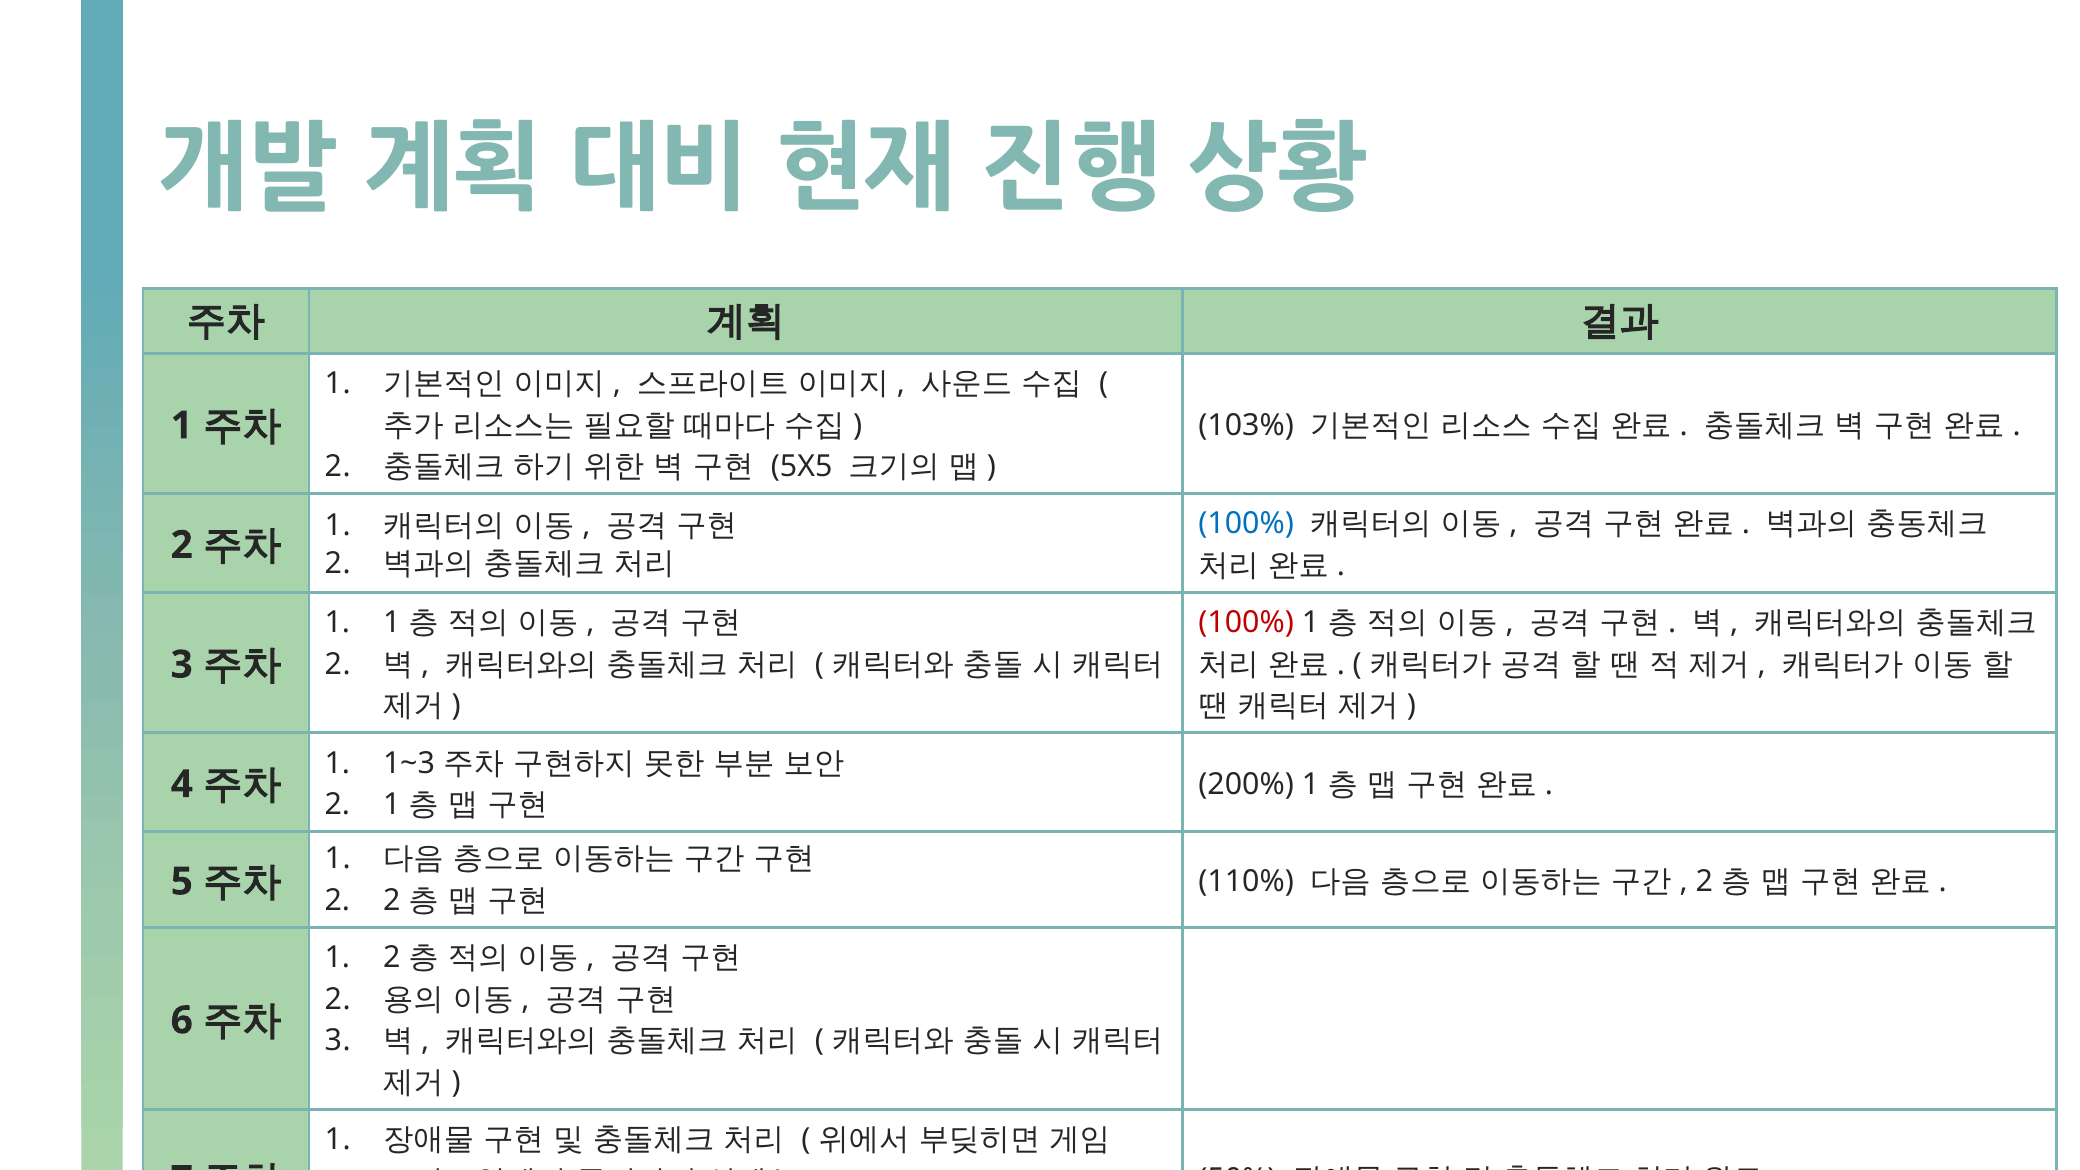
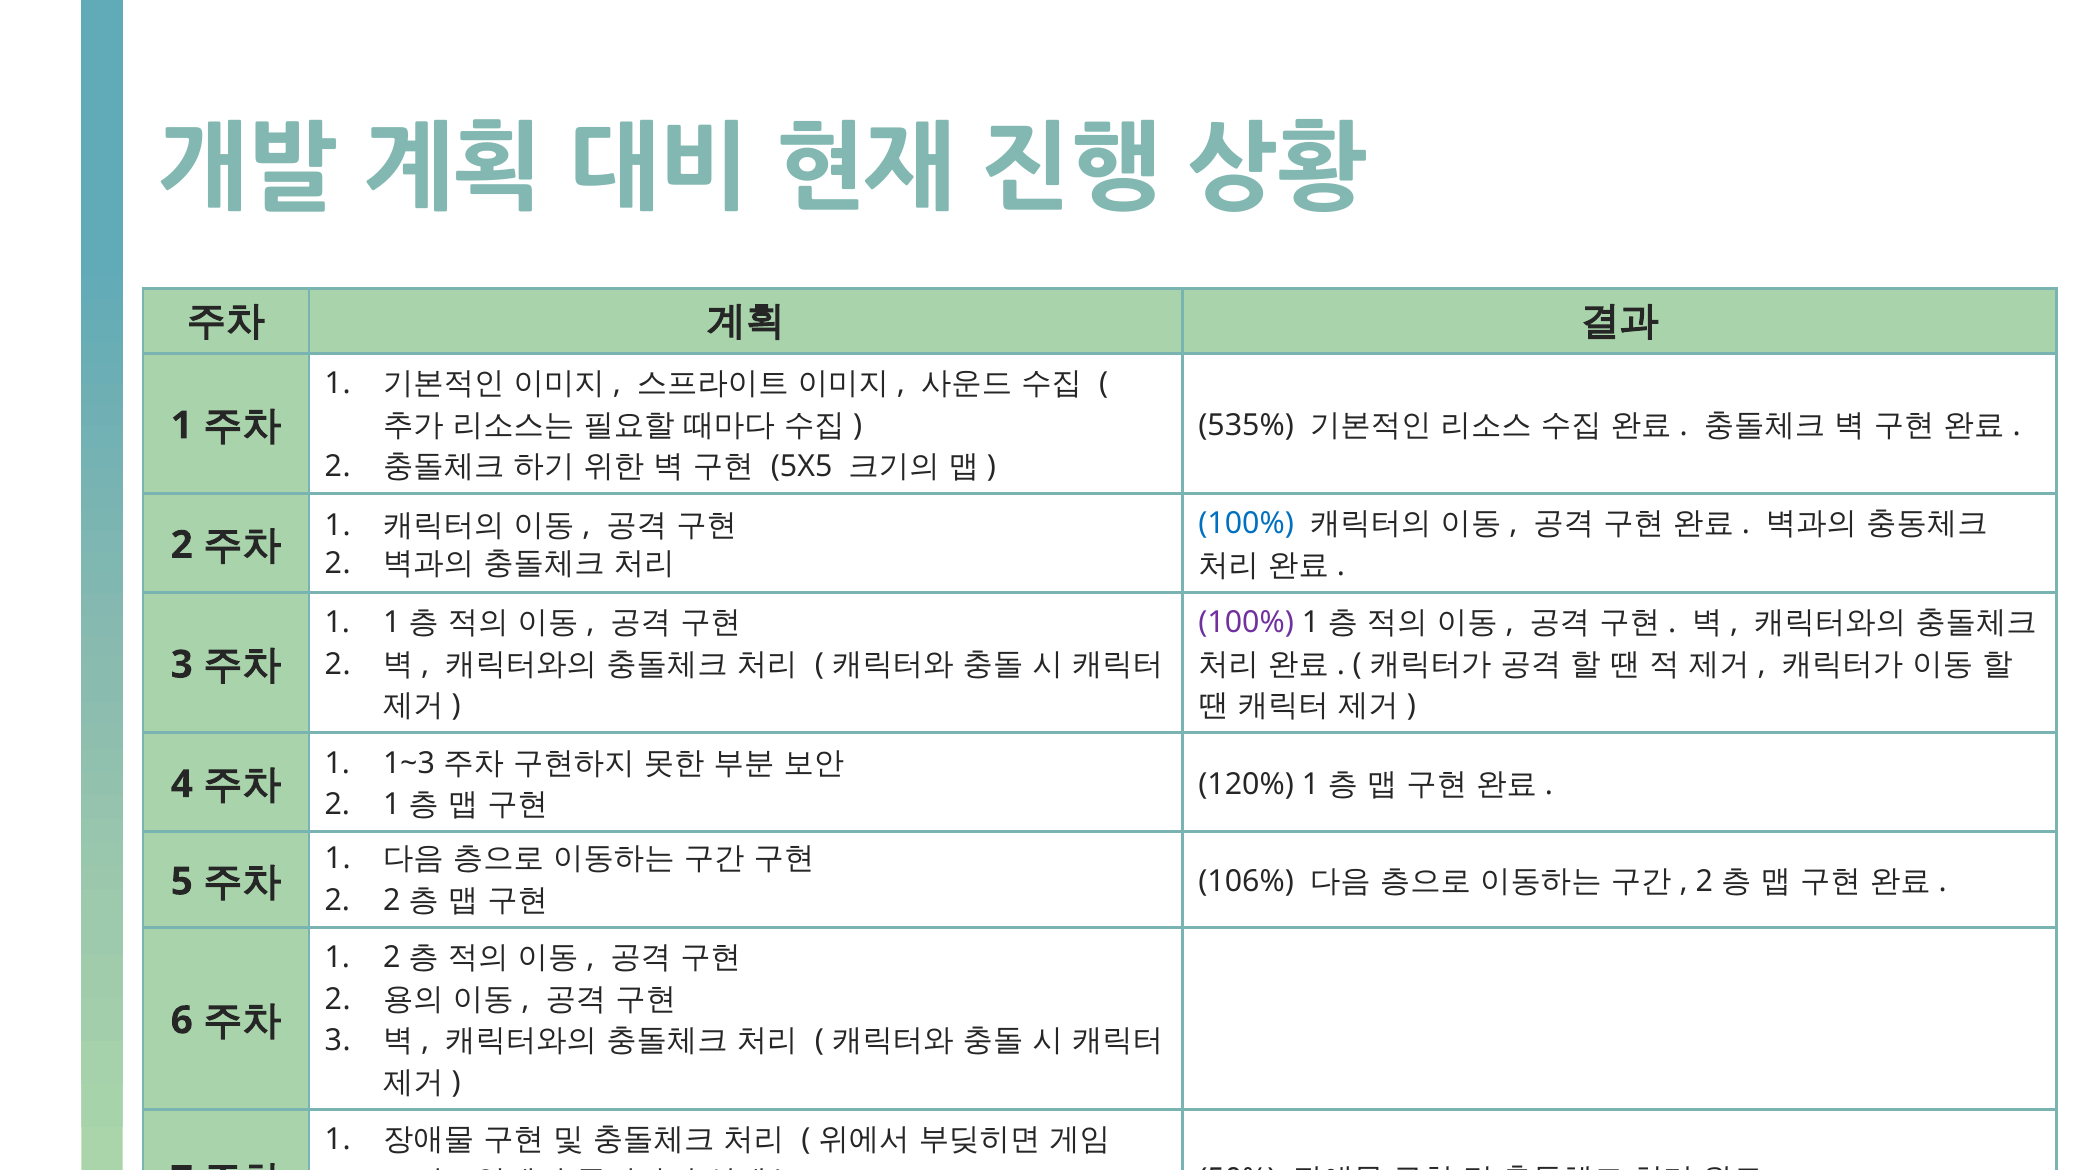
103%: 103% -> 535% (1246, 425)
100% colour: red -> purple (1246, 623)
200%: 200% -> 120% (1246, 784)
110%: 110% -> 106% (1246, 881)
